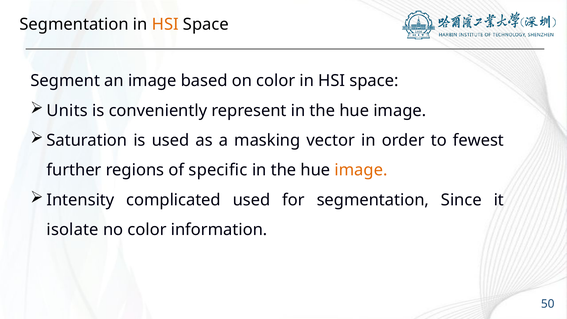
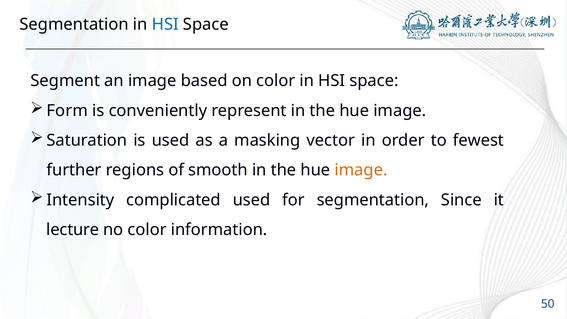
HSI colour: orange -> blue (165, 24)
Units: Units -> Form (67, 111)
specific: specific -> smooth (218, 170)
isolate: isolate -> lecture (73, 230)
